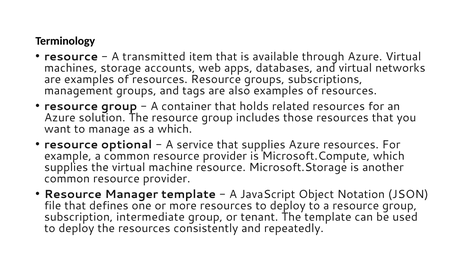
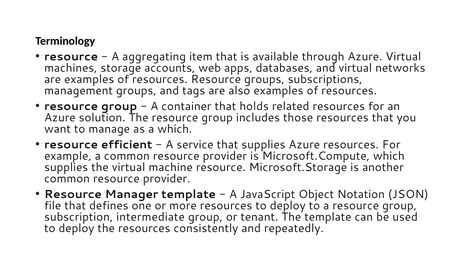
transmitted: transmitted -> aggregating (154, 57)
optional: optional -> efficient (127, 144)
